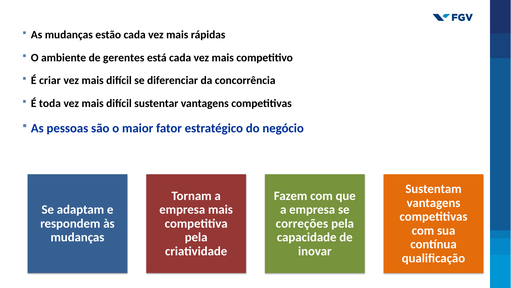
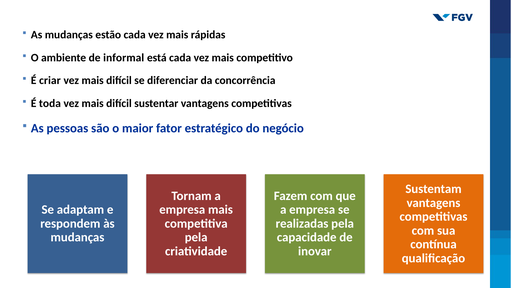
gerentes: gerentes -> informal (124, 58)
correções: correções -> realizadas (302, 223)
